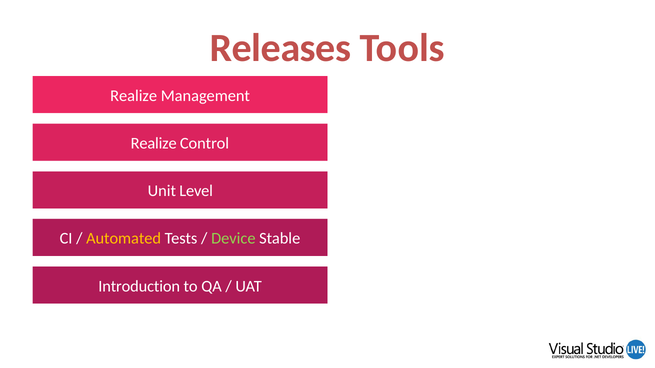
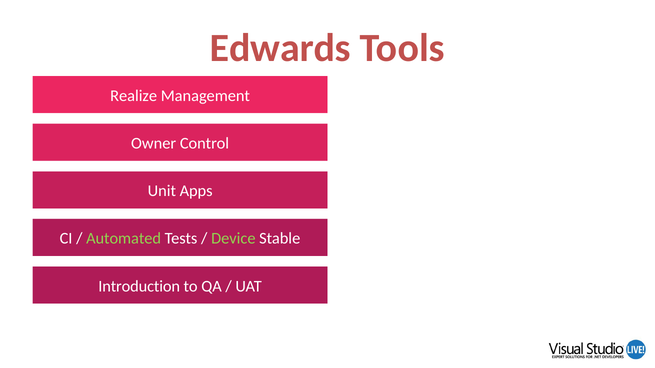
Releases: Releases -> Edwards (280, 48)
Realize: Realize -> Owner (154, 144)
Level: Level -> Apps (196, 191)
Automated colour: yellow -> light green (124, 239)
